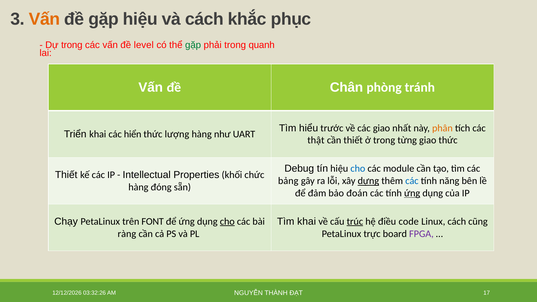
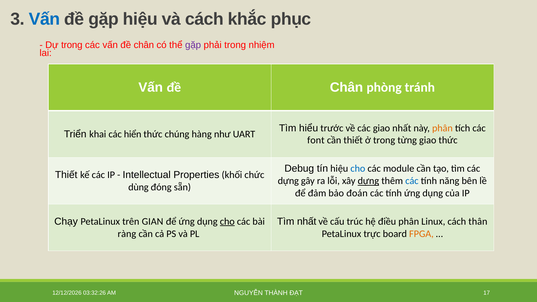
Vấn colour: orange -> blue (44, 19)
các vấn đề level: level -> chân (144, 45)
gặp colour: green -> purple (193, 45)
quanh: quanh -> nhiệm (262, 45)
lượng: lượng -> chúng (177, 134)
thật: thật -> font (316, 140)
bảng: bảng -> dựng (288, 181)
hàng: hàng -> dùng (138, 187)
ứng underline: present -> none (412, 193)
FONT: FONT -> GIAN (153, 222)
Tìm khai: khai -> nhất (307, 222)
trúc underline: present -> none (355, 222)
điều code: code -> phân (409, 222)
cũng: cũng -> thân (478, 222)
FPGA colour: purple -> orange (421, 234)
